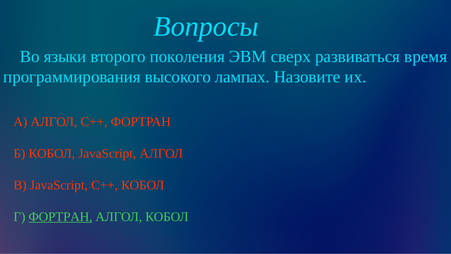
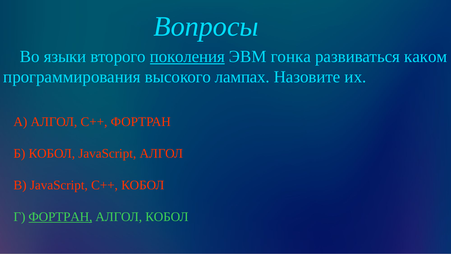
поколения underline: none -> present (187, 57)
сверх: сверх -> гонка (291, 57)
время: время -> каком (426, 57)
